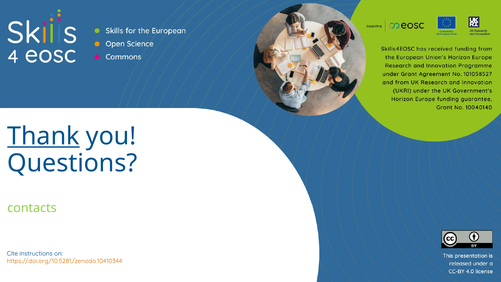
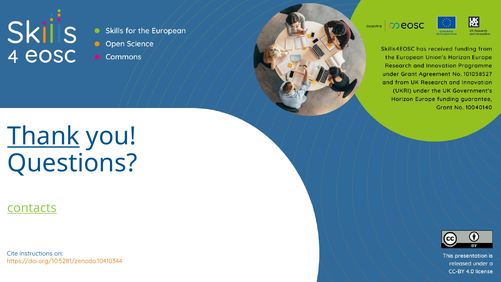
contacts underline: none -> present (32, 208)
